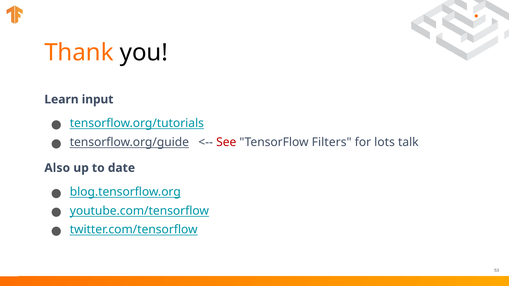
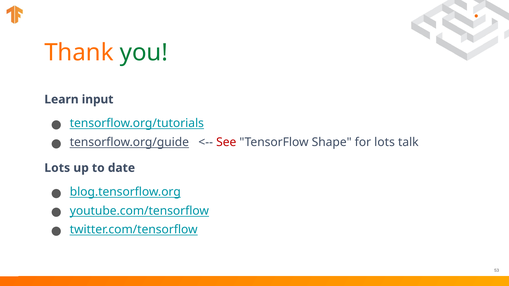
you colour: black -> green (144, 53)
Filters: Filters -> Shape (332, 142)
Also: Also -> Lots (57, 168)
